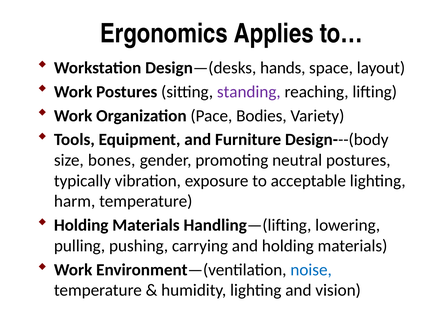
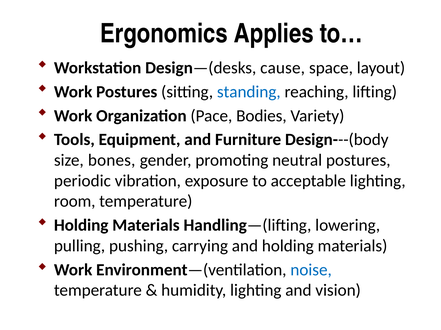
hands: hands -> cause (283, 68)
standing colour: purple -> blue (249, 92)
typically: typically -> periodic (82, 181)
harm: harm -> room (75, 202)
